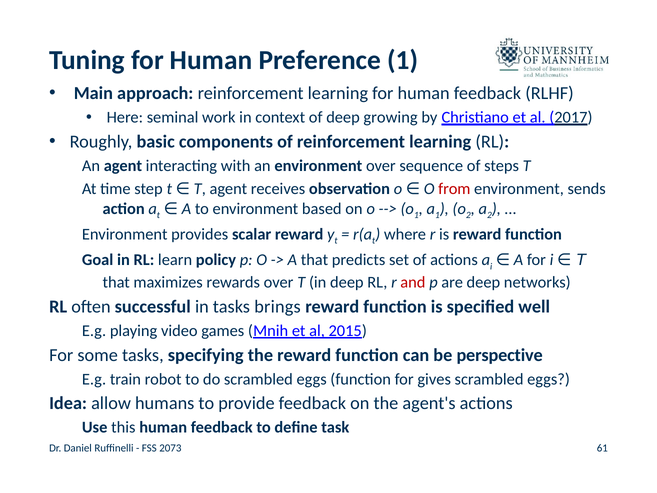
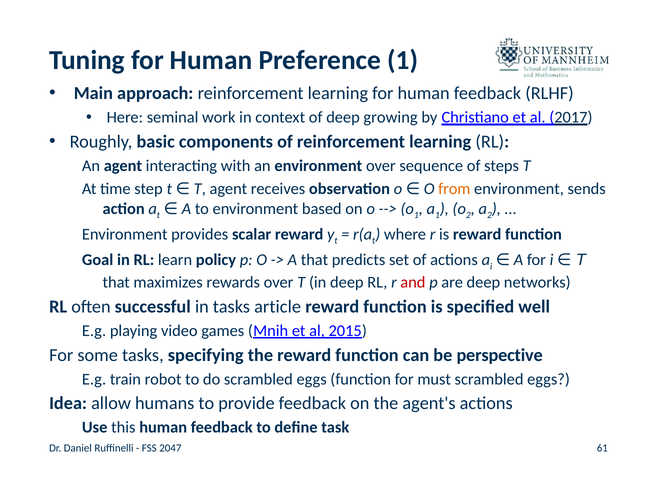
from colour: red -> orange (454, 189)
brings: brings -> article (278, 307)
gives: gives -> must (434, 379)
2073: 2073 -> 2047 (170, 448)
